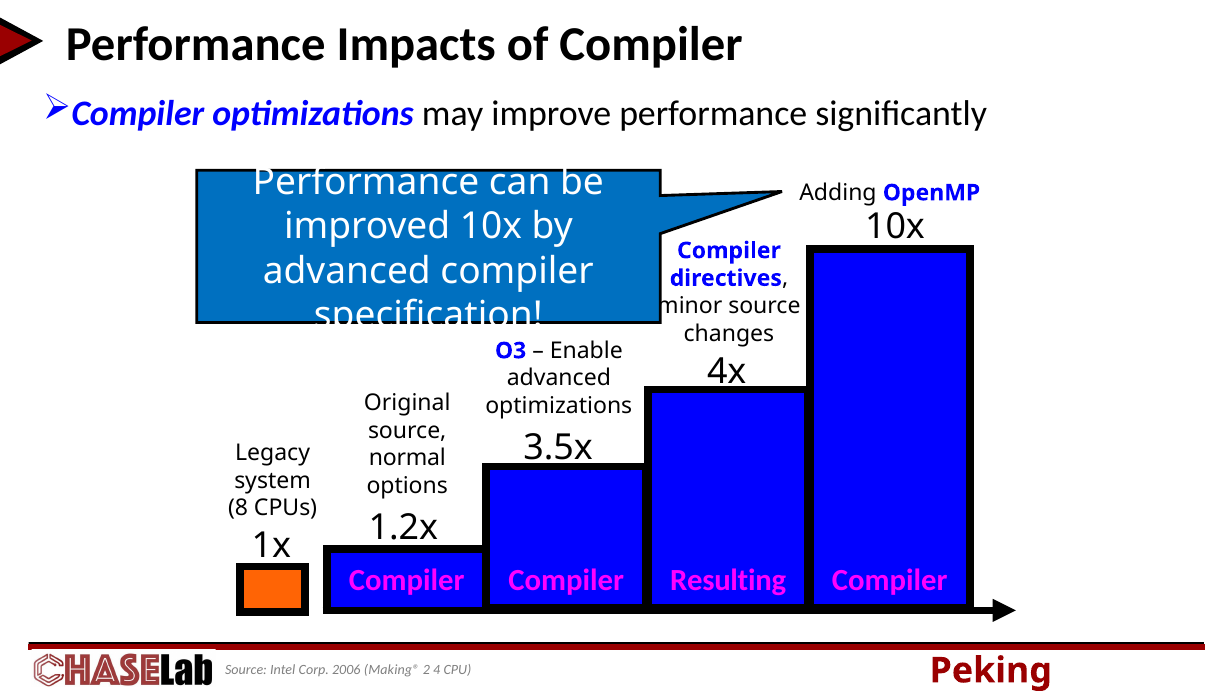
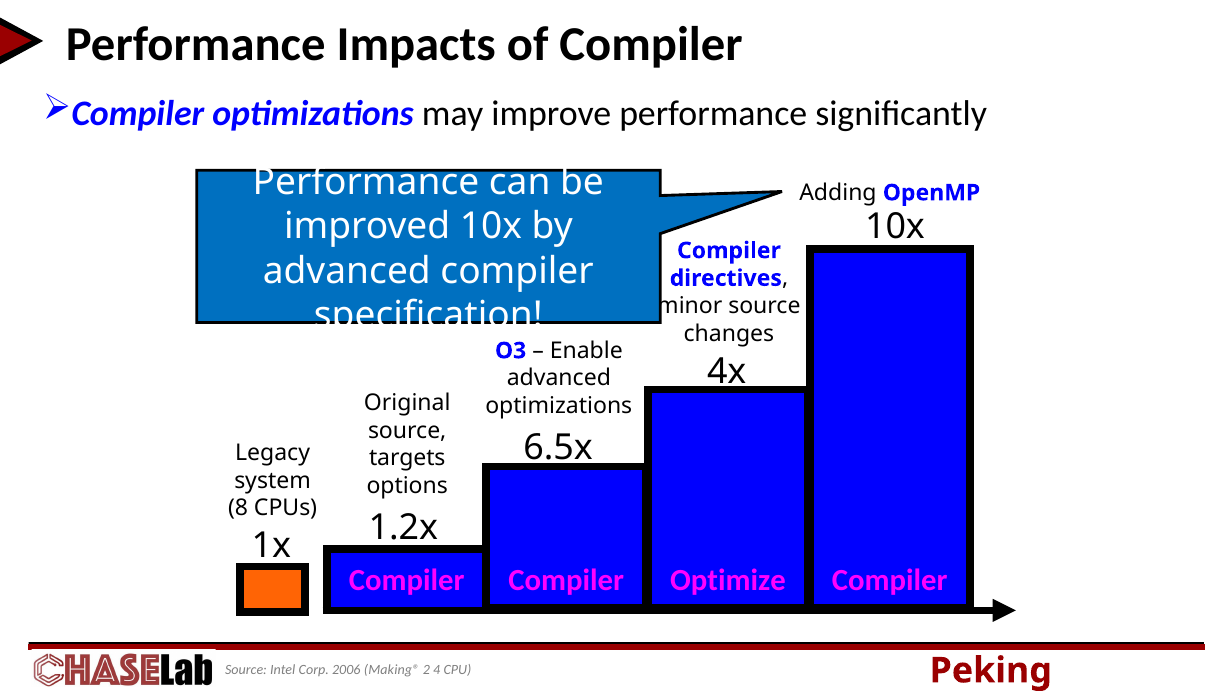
3.5x: 3.5x -> 6.5x (558, 448)
normal: normal -> targets (407, 458)
Resulting: Resulting -> Optimize (728, 580)
